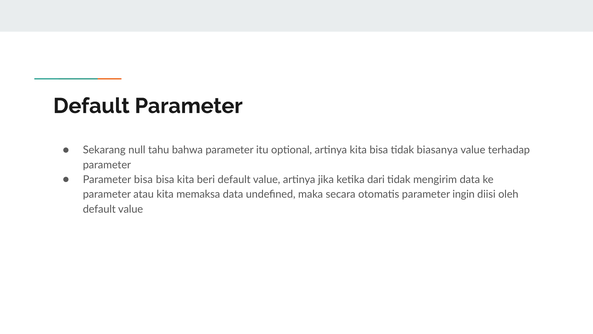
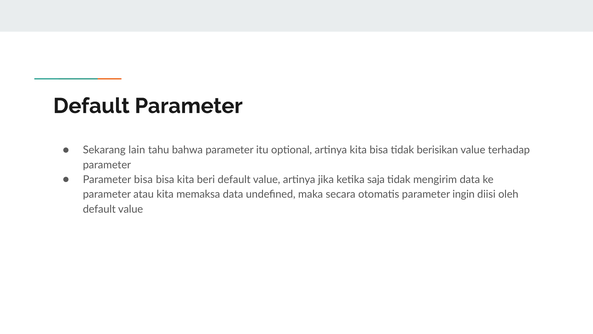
null: null -> lain (137, 150)
biasanya: biasanya -> berisikan (437, 150)
dari: dari -> saja (376, 179)
